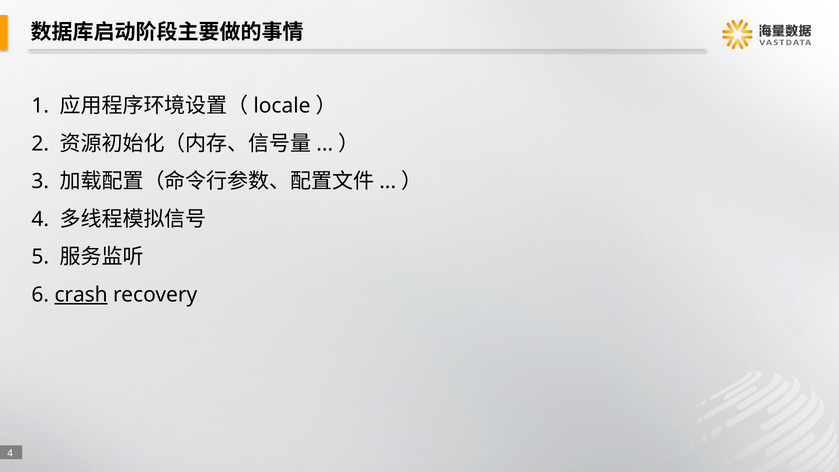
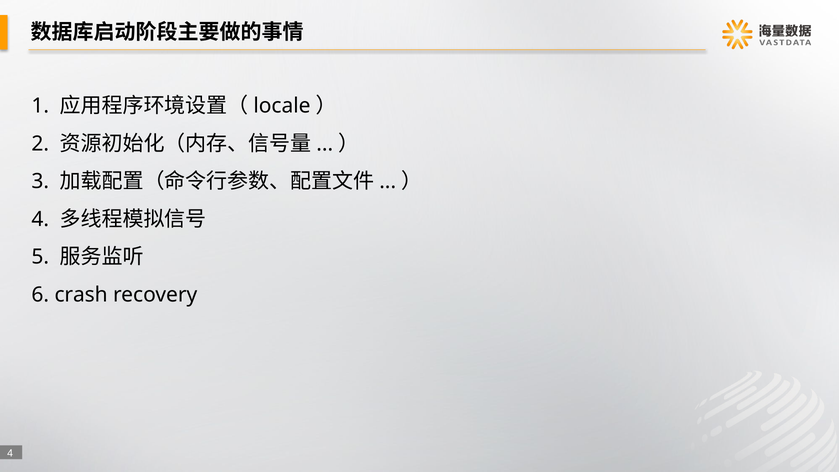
crash underline: present -> none (81, 295)
